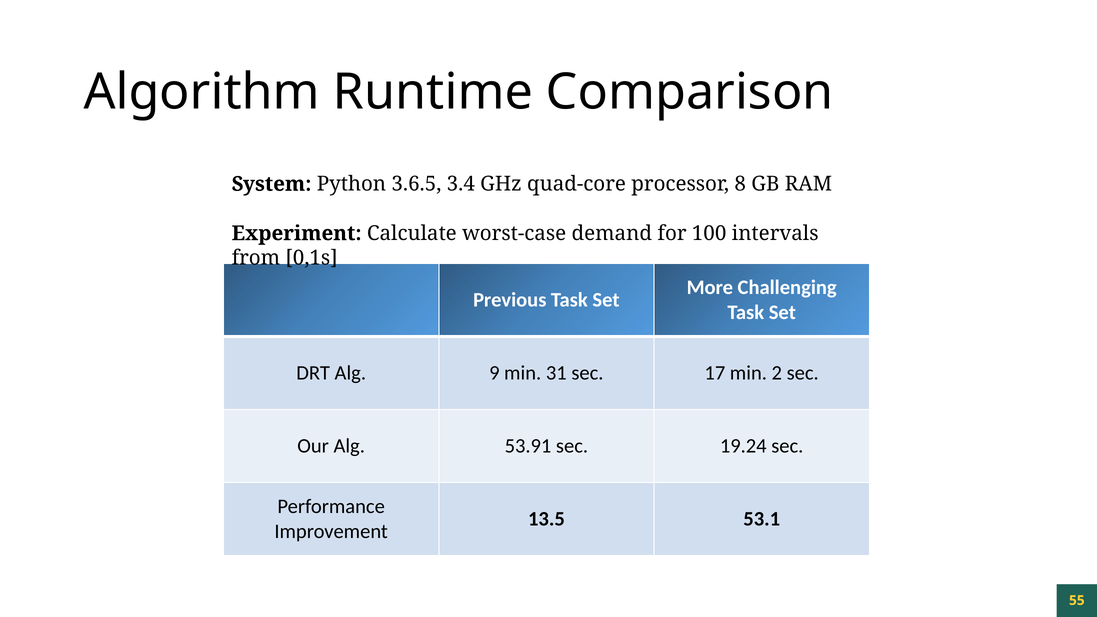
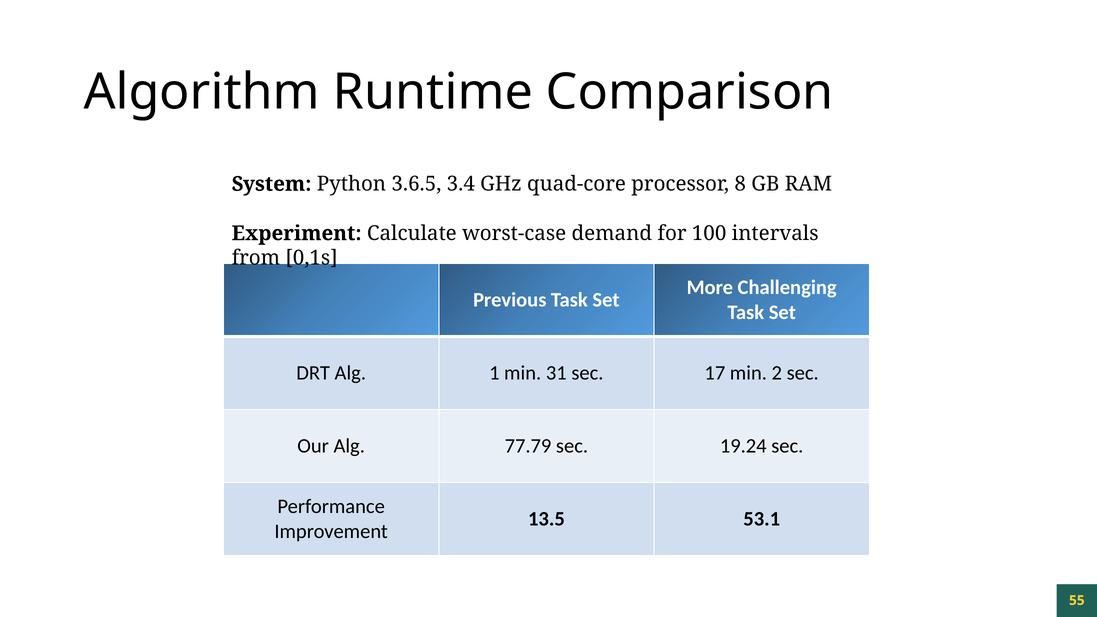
9: 9 -> 1 (494, 373)
53.91: 53.91 -> 77.79 (528, 446)
